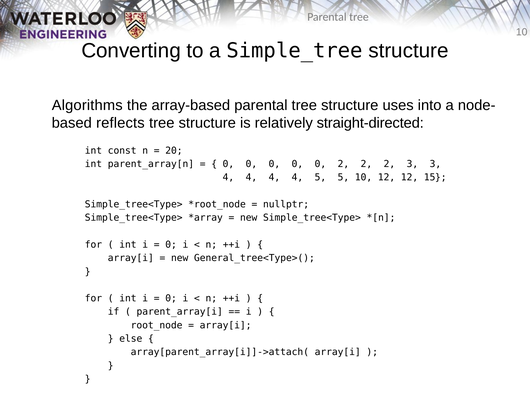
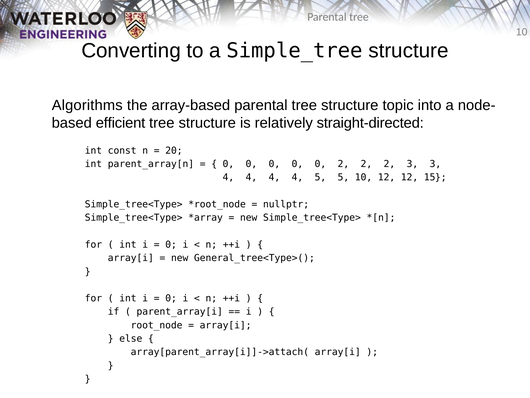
uses: uses -> topic (398, 105)
reflects: reflects -> efficient (121, 123)
